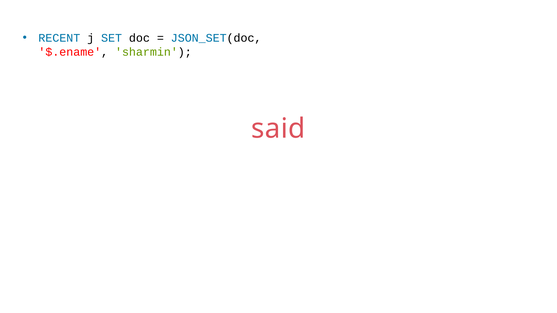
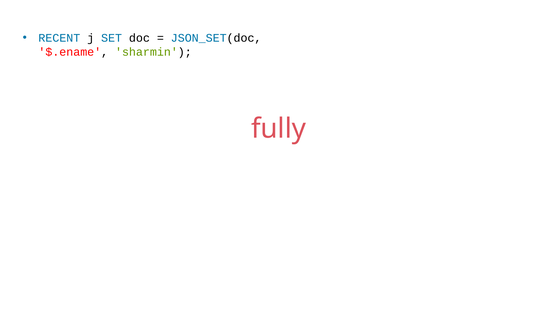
said: said -> fully (279, 129)
